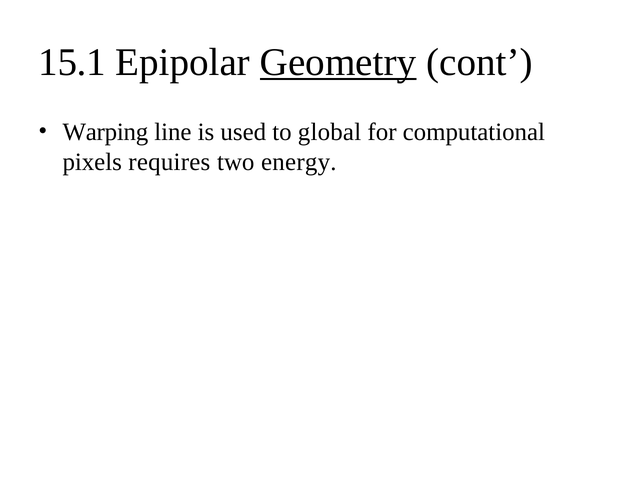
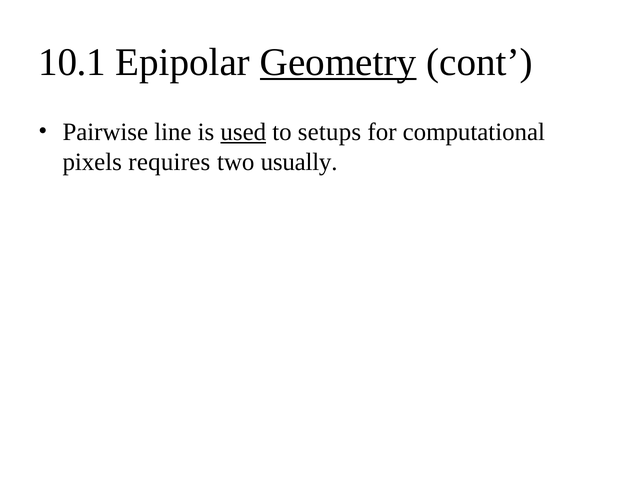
15.1: 15.1 -> 10.1 (72, 62)
Warping: Warping -> Pairwise (105, 132)
used underline: none -> present (243, 132)
global: global -> setups (330, 132)
energy: energy -> usually (299, 162)
